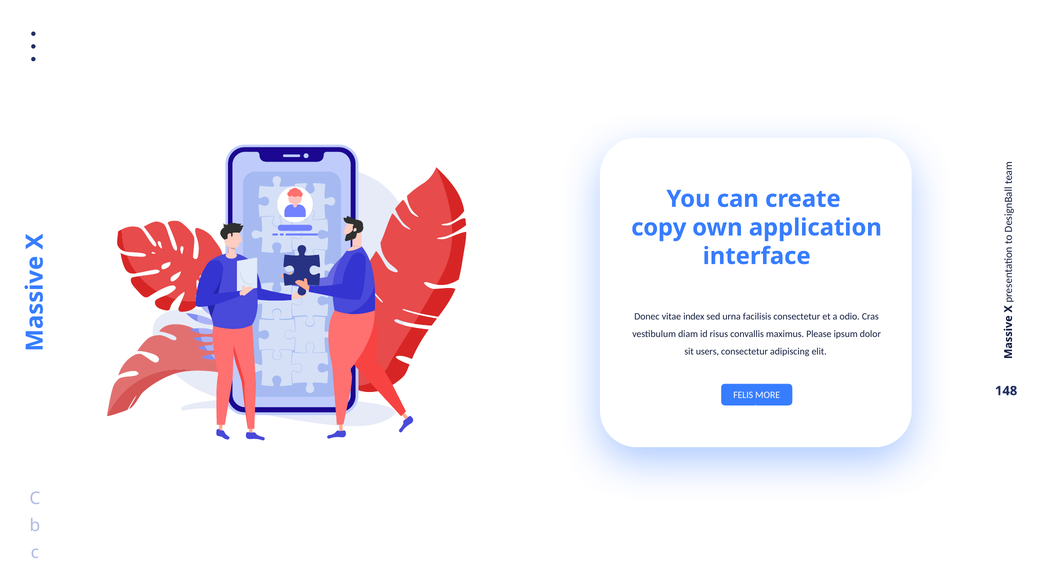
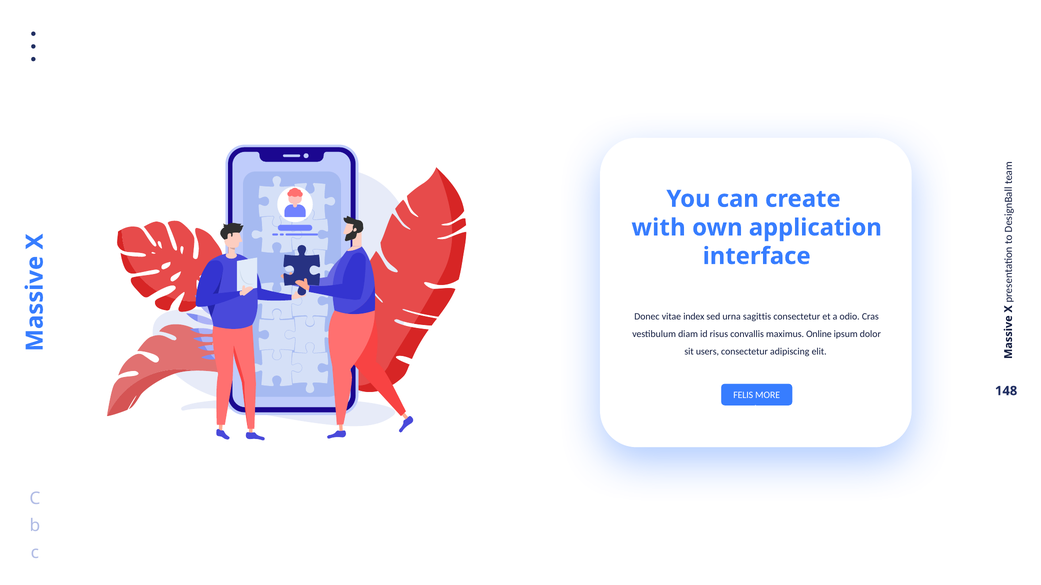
copy: copy -> with (659, 228)
facilisis: facilisis -> sagittis (757, 317)
Please: Please -> Online (819, 334)
